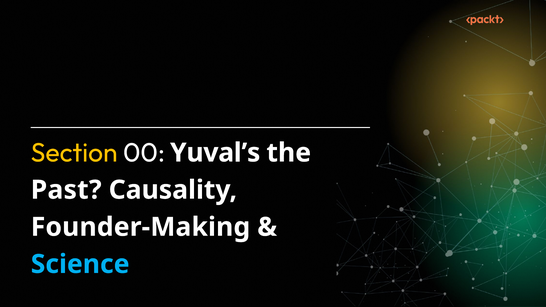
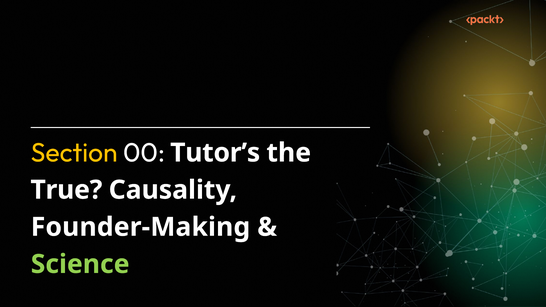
Yuval’s: Yuval’s -> Tutor’s (215, 153)
Past: Past -> True (66, 190)
Science colour: light blue -> light green (80, 264)
